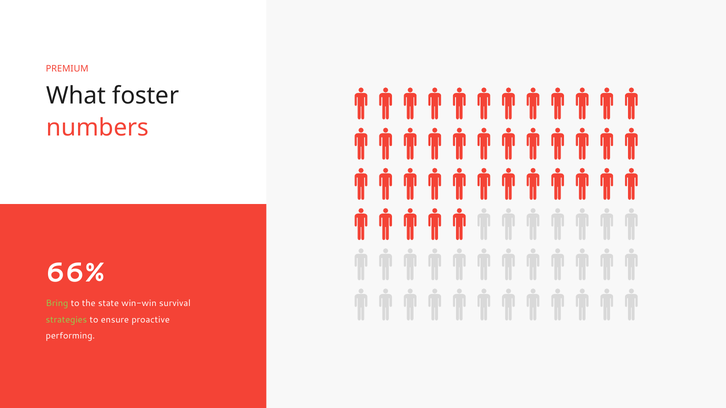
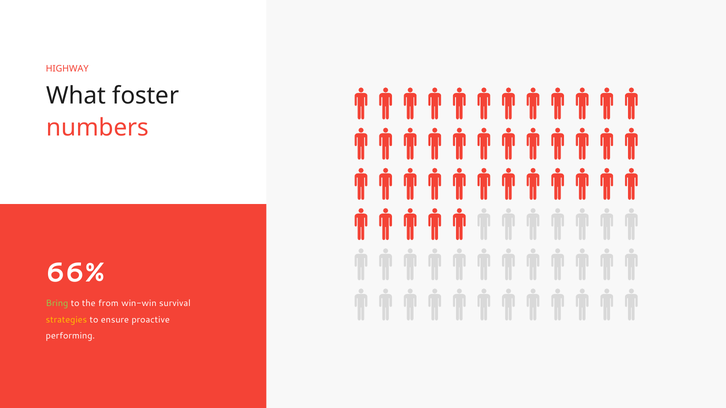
PREMIUM: PREMIUM -> HIGHWAY (67, 69)
state: state -> from (108, 304)
strategies colour: light green -> yellow (66, 320)
